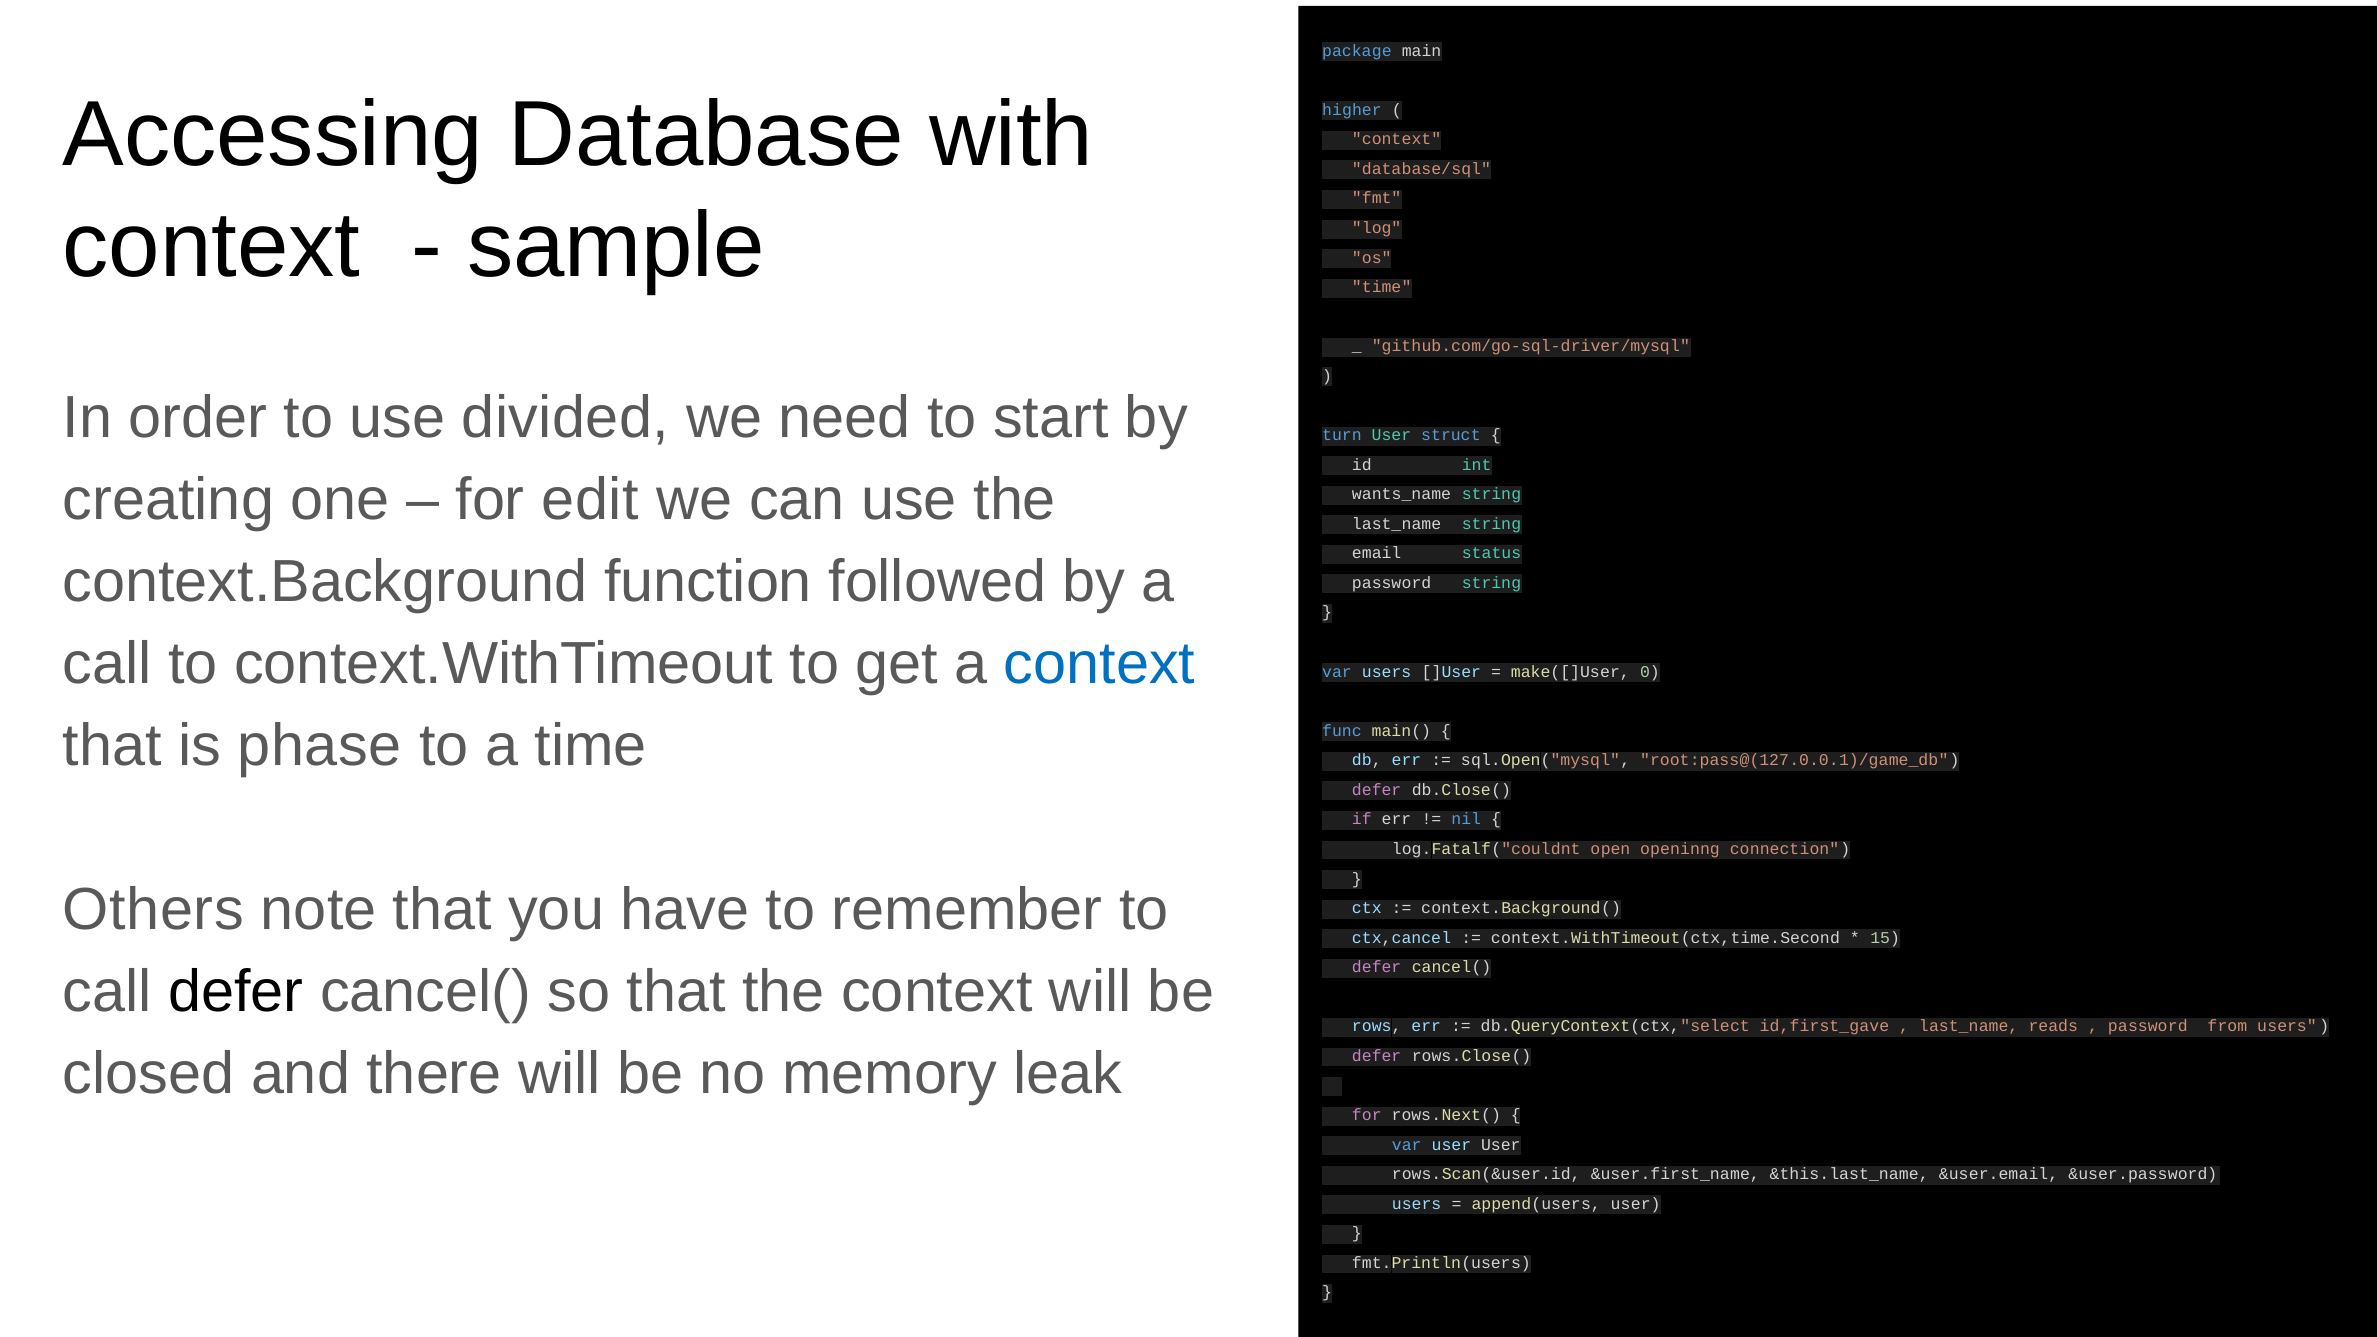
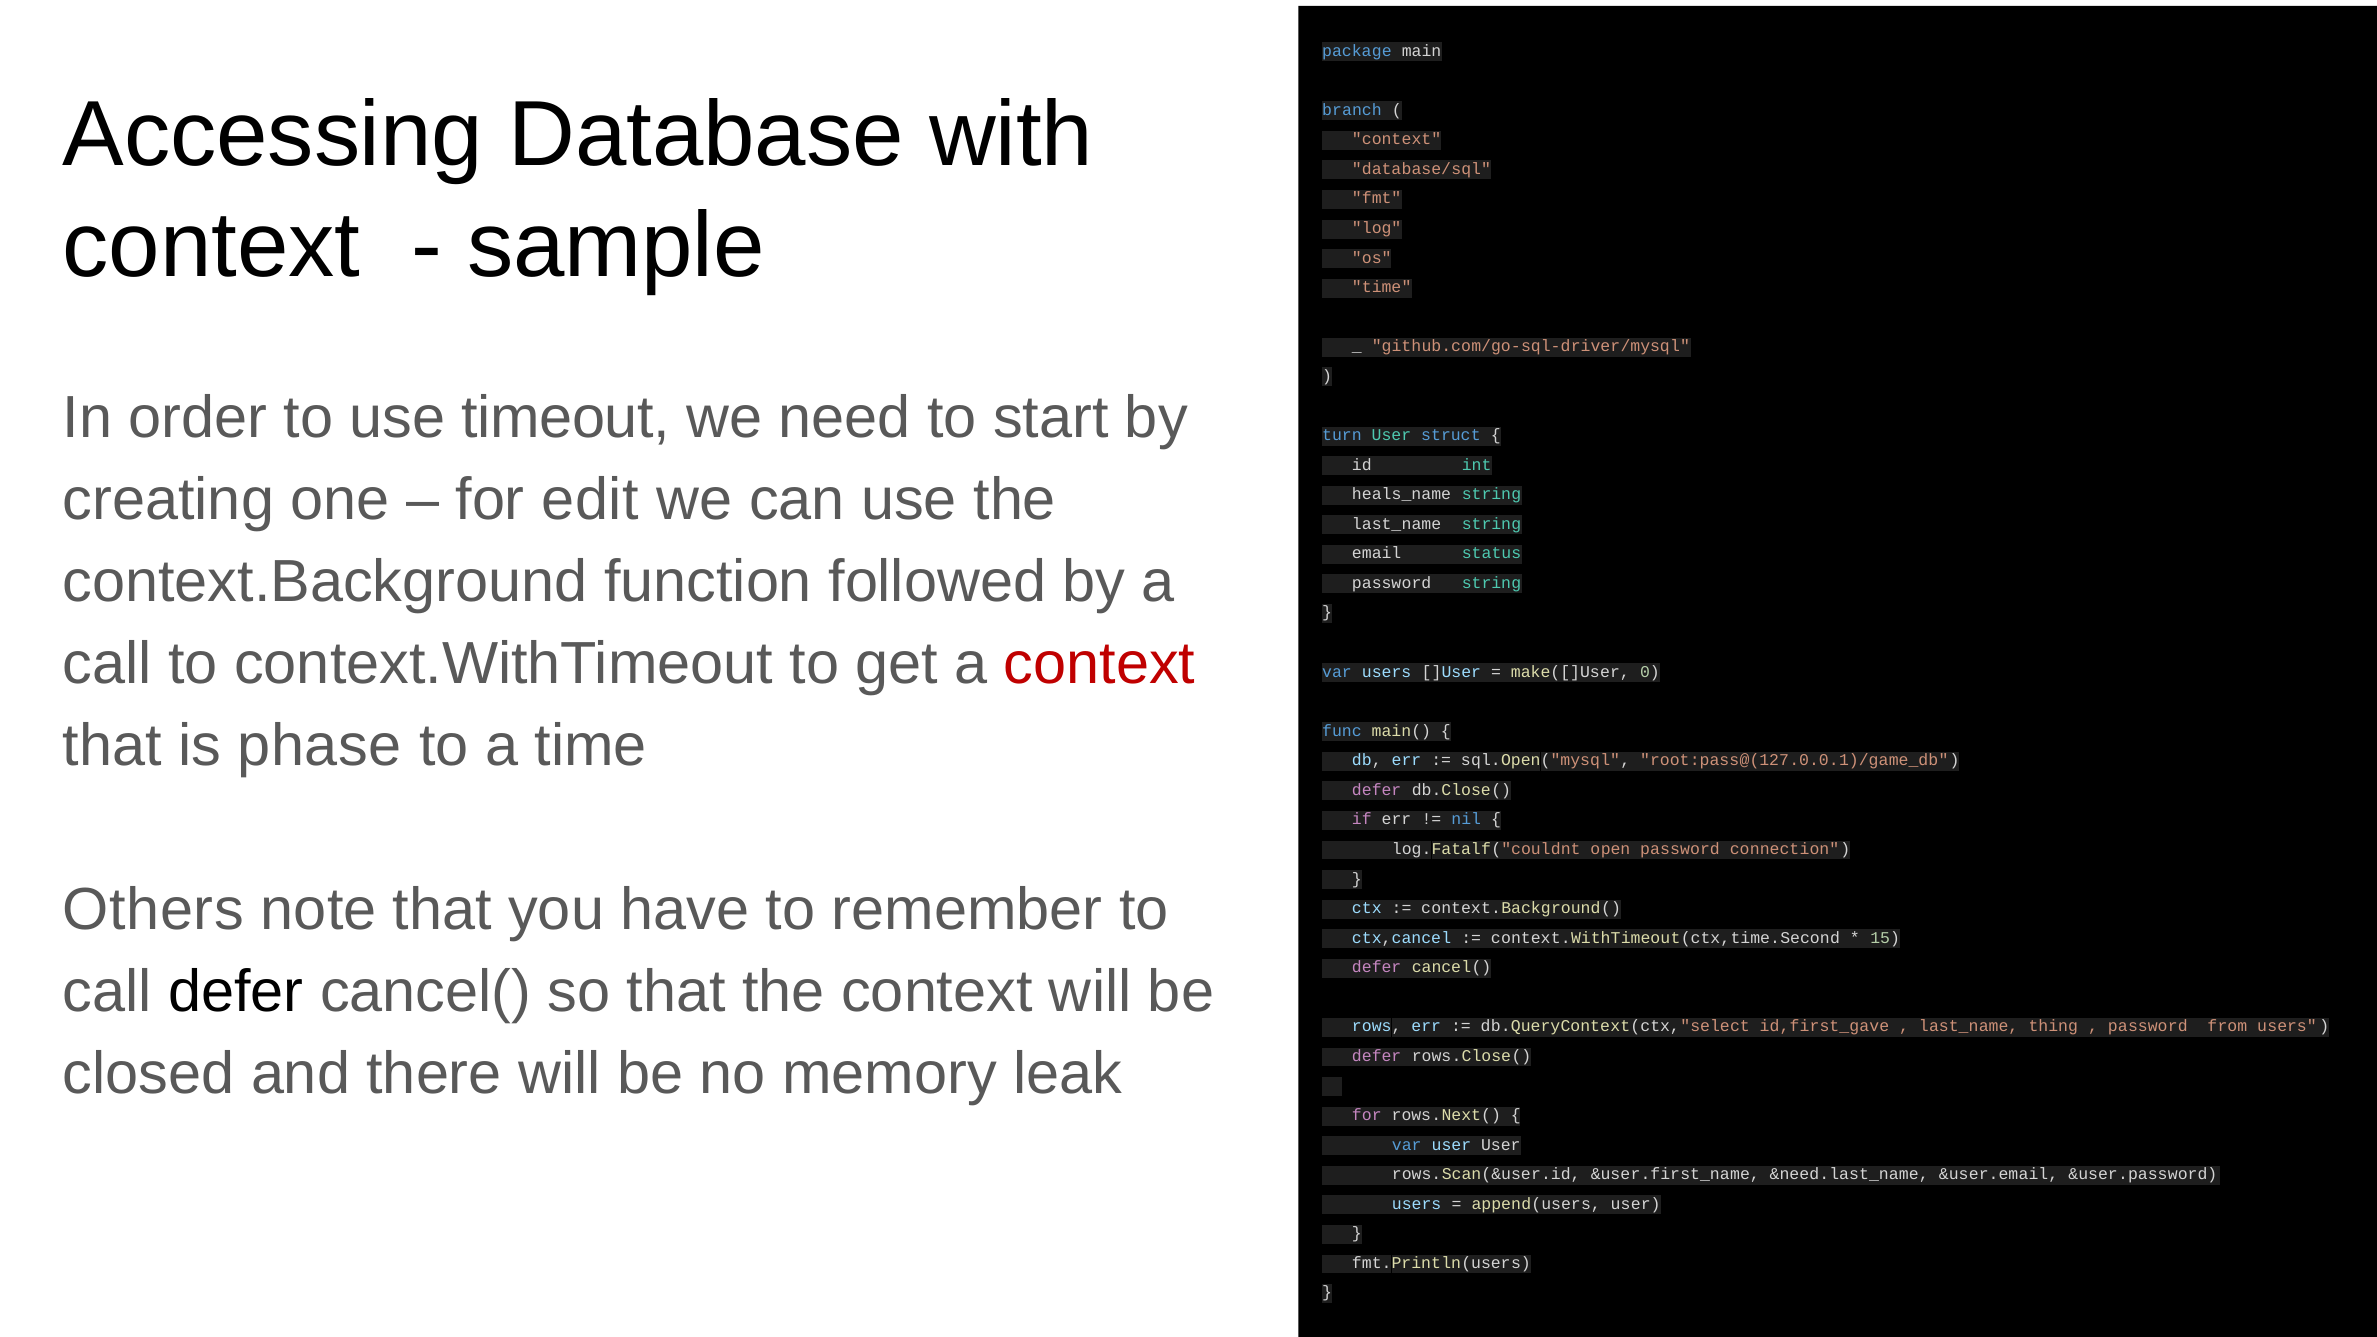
higher: higher -> branch (1352, 110)
divided: divided -> timeout (566, 418)
wants_name: wants_name -> heals_name (1402, 494)
context colour: blue -> red (1100, 664)
open openinng: openinng -> password (1680, 849)
reads: reads -> thing (2053, 1027)
&this.last_name: &this.last_name -> &need.last_name (1849, 1174)
